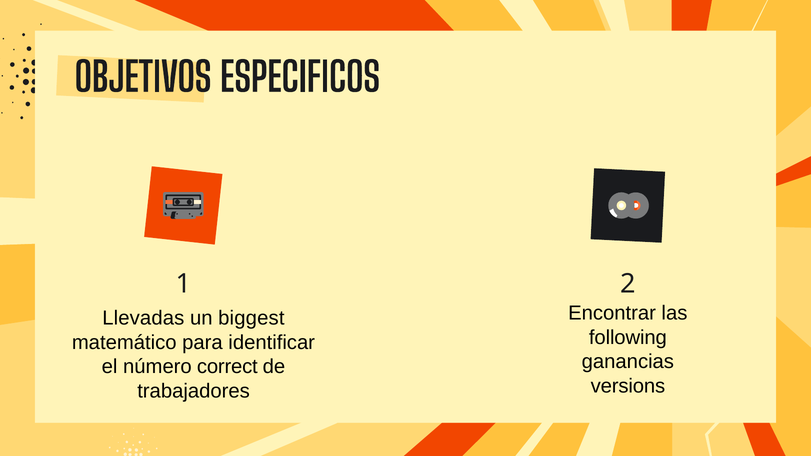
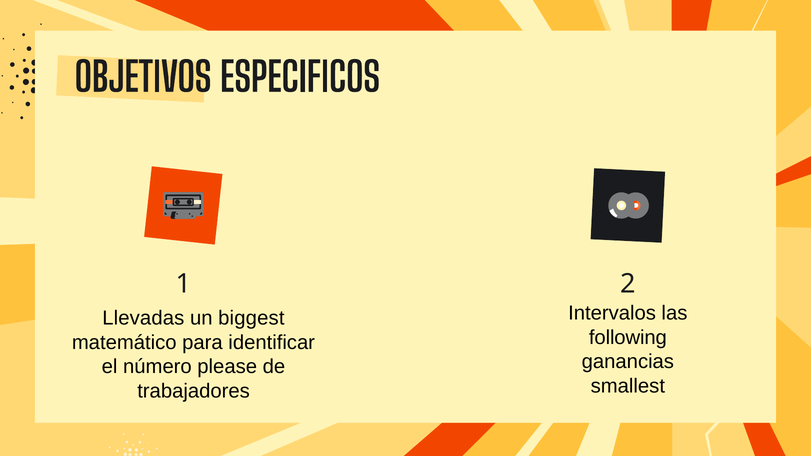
Encontrar: Encontrar -> Intervalos (612, 313)
correct: correct -> please (227, 367)
versions: versions -> smallest (628, 386)
